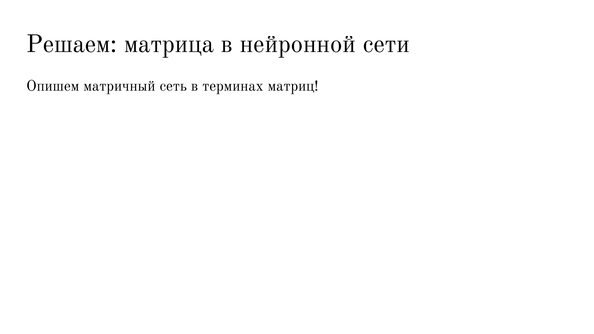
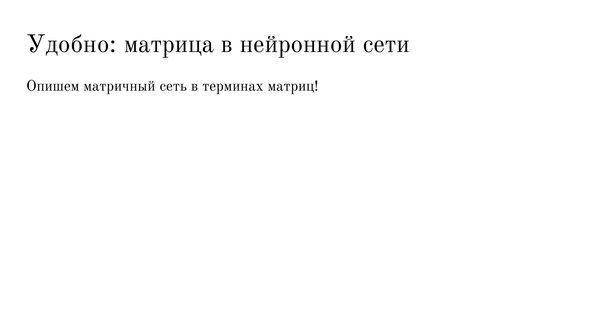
Решаем: Решаем -> Удобно (72, 44)
